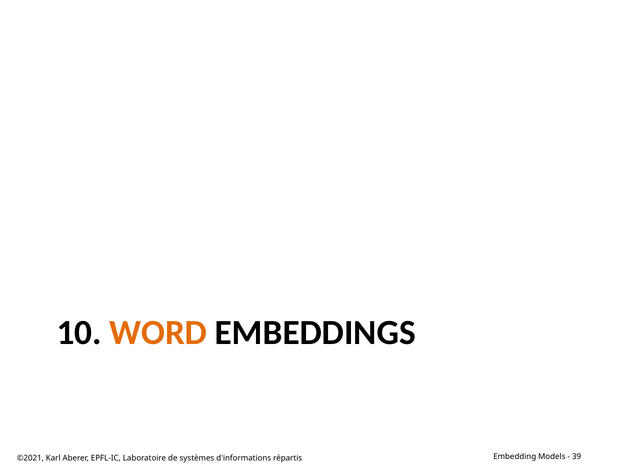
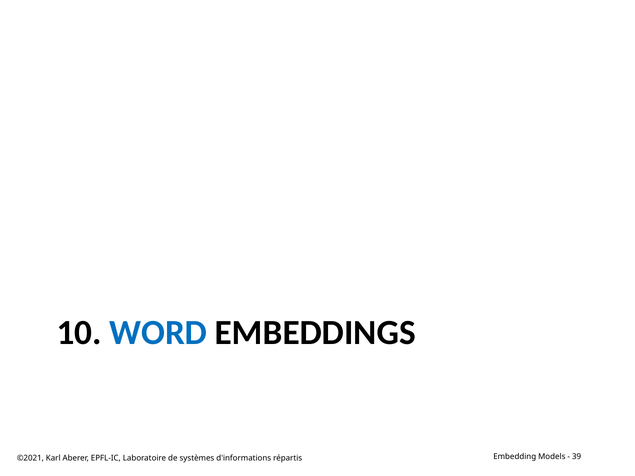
WORD colour: orange -> blue (158, 333)
